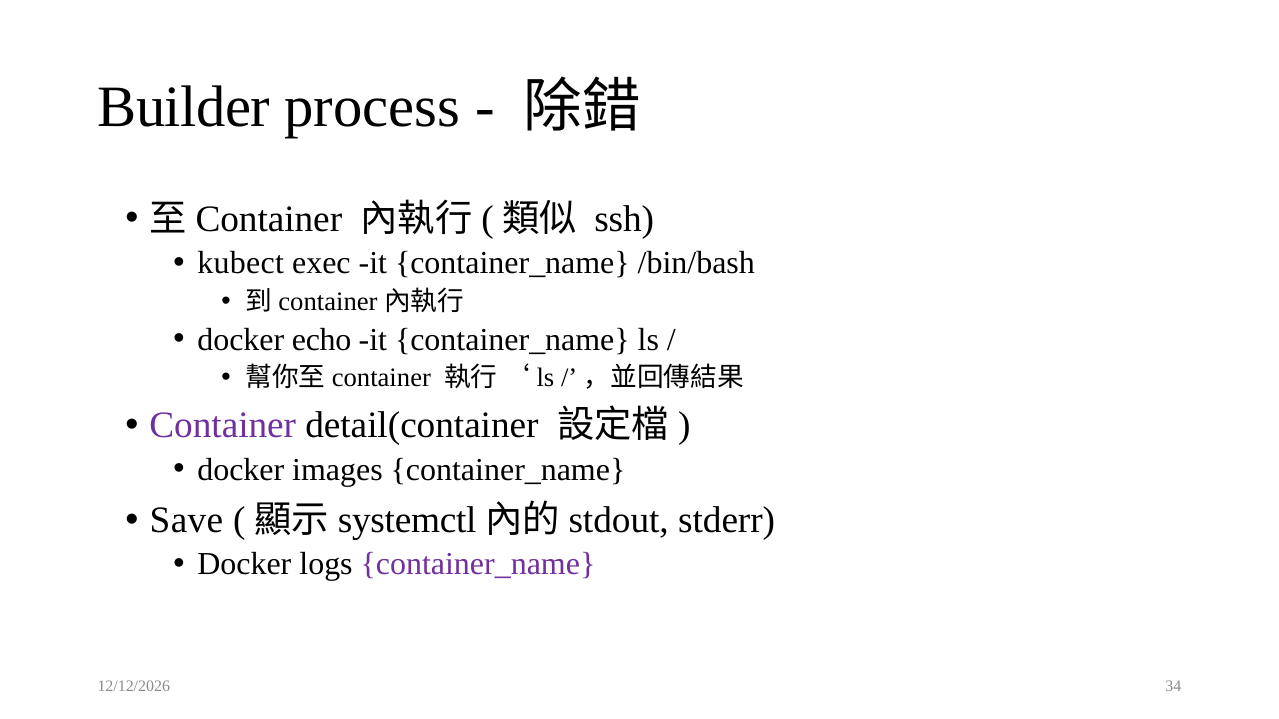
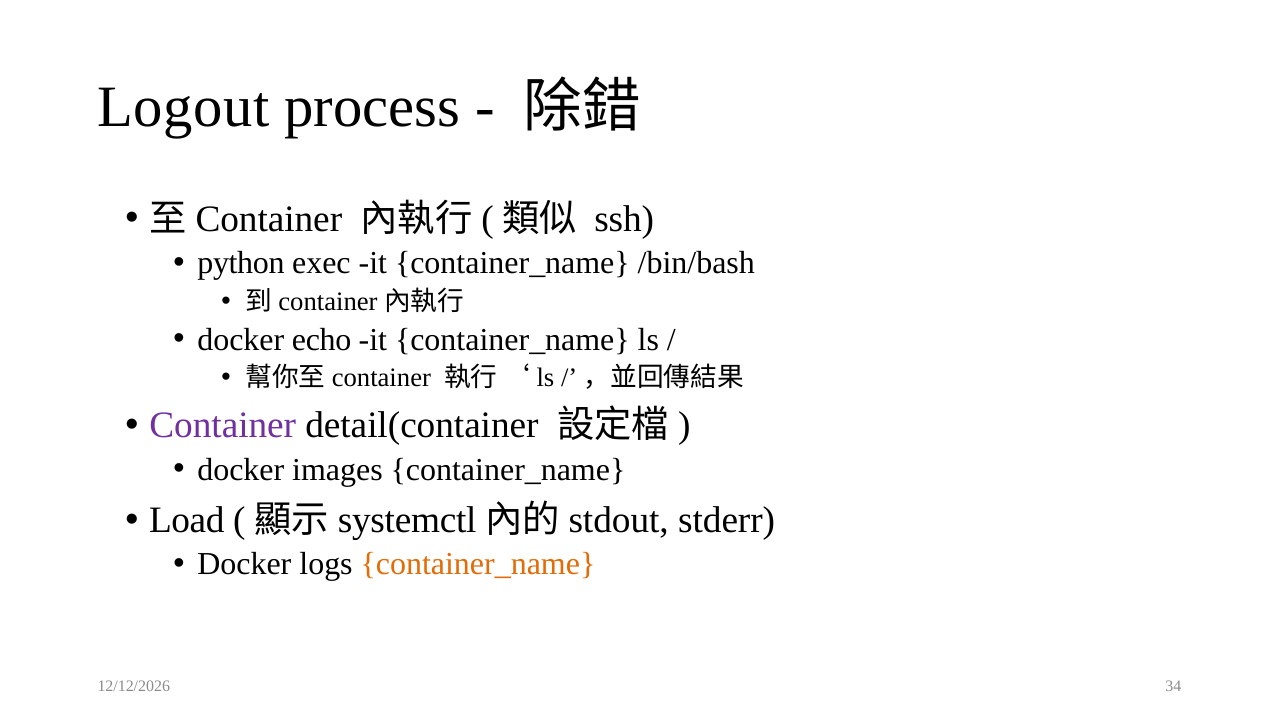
Builder: Builder -> Logout (183, 107)
kubect: kubect -> python (241, 263)
Save: Save -> Load (187, 521)
container_name colour: purple -> orange (478, 565)
